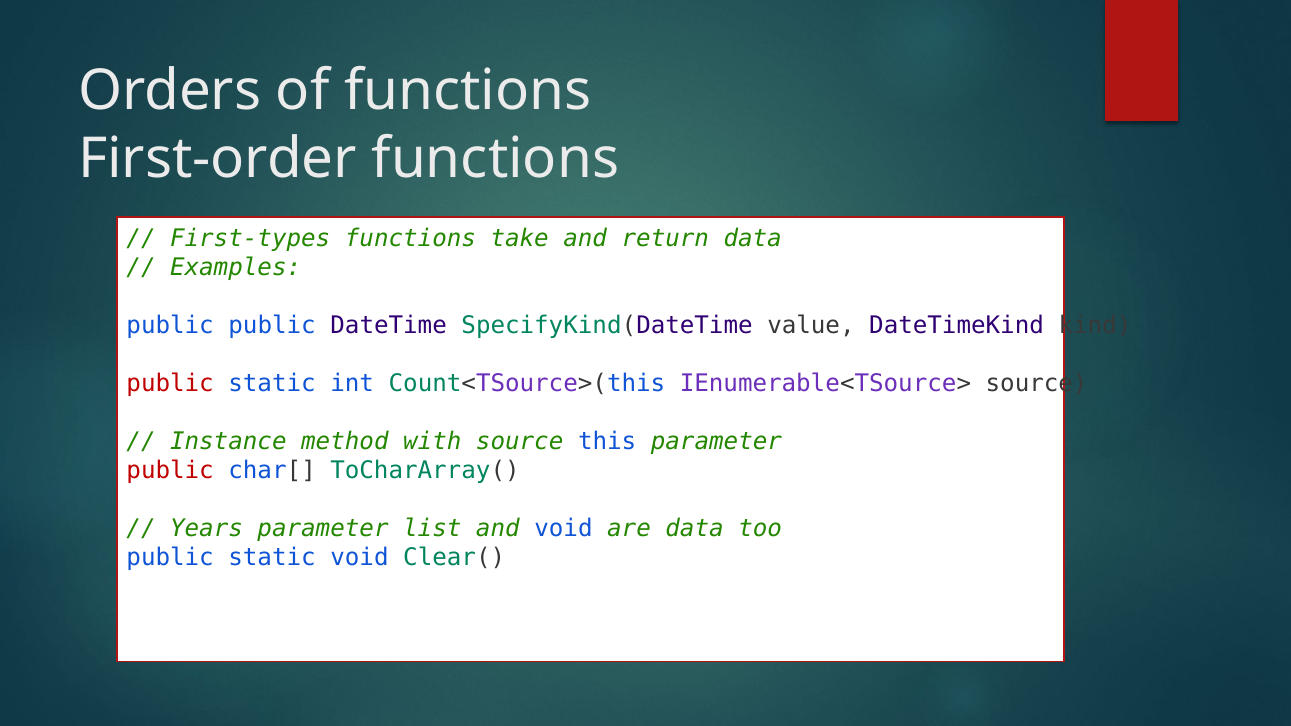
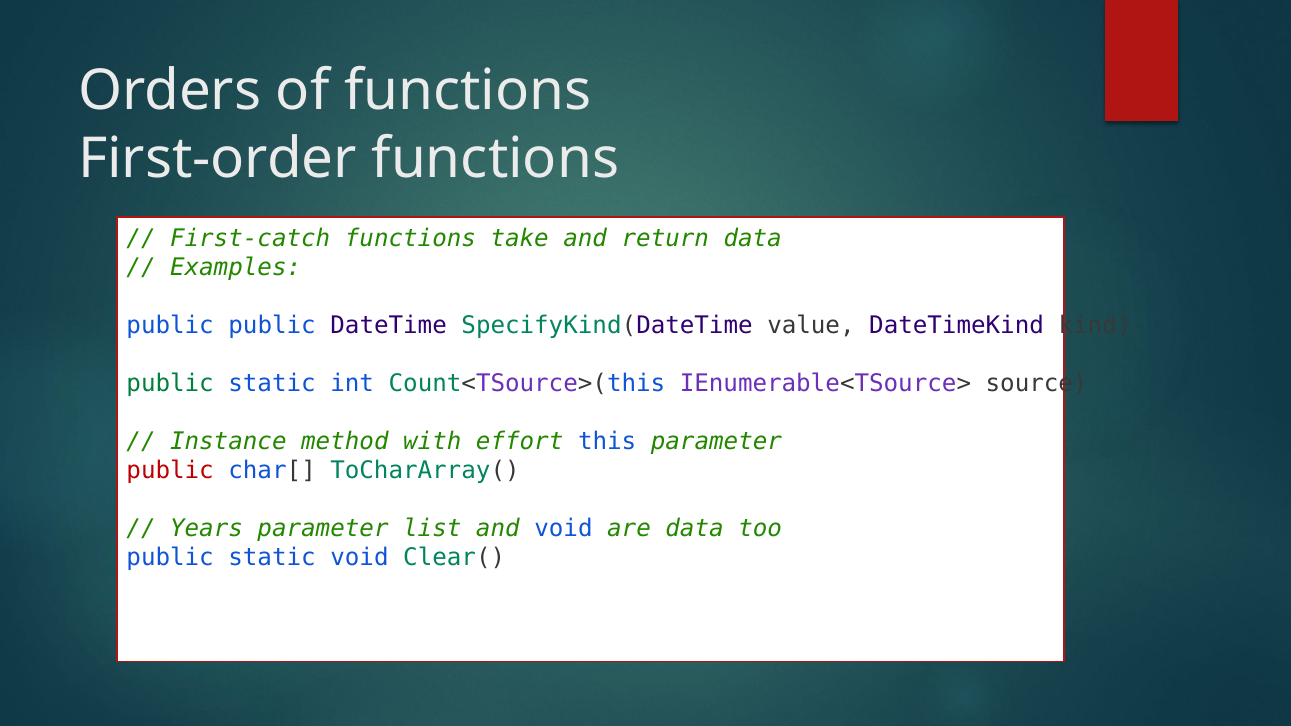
First-types: First-types -> First-catch (250, 238)
public colour: red -> green (170, 384)
with source: source -> effort (520, 442)
